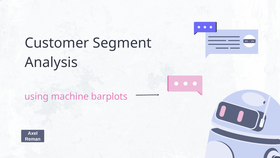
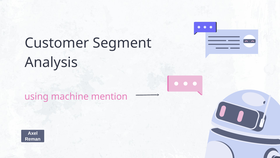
barplots: barplots -> mention (109, 96)
